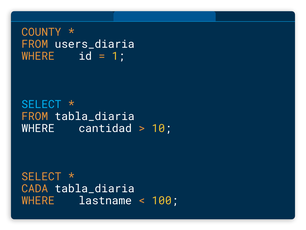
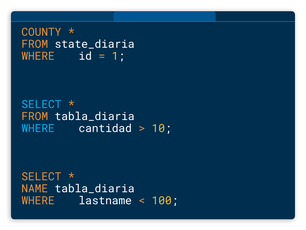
users_diaria: users_diaria -> state_diaria (95, 44)
WHERE colour: white -> light blue (38, 128)
CADA: CADA -> NAME (35, 188)
